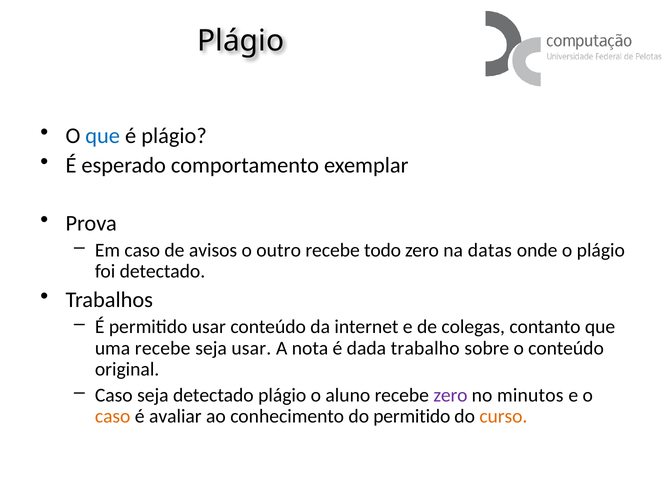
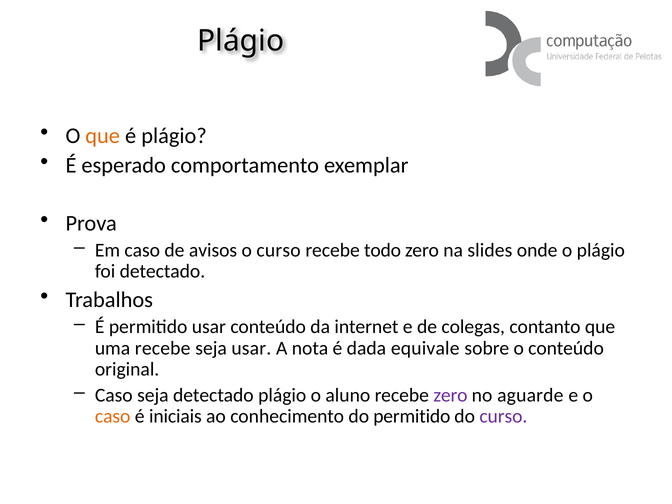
que colour: blue -> orange (103, 136)
o outro: outro -> curso (279, 250)
datas: datas -> slides (490, 250)
trabalho: trabalho -> equivale (425, 348)
minutos: minutos -> aguarde (530, 395)
avaliar: avaliar -> iniciais (175, 416)
curso colour: orange -> purple (503, 416)
